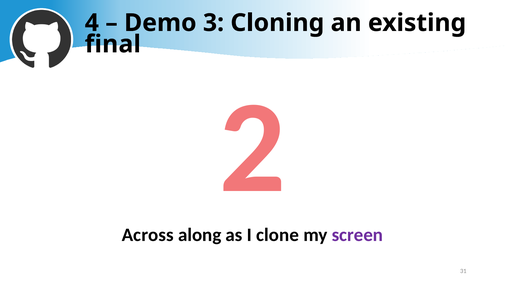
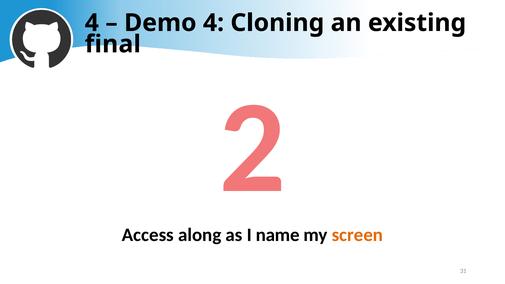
Demo 3: 3 -> 4 (213, 23)
Across: Across -> Access (148, 235)
clone: clone -> name (278, 235)
screen colour: purple -> orange (357, 235)
